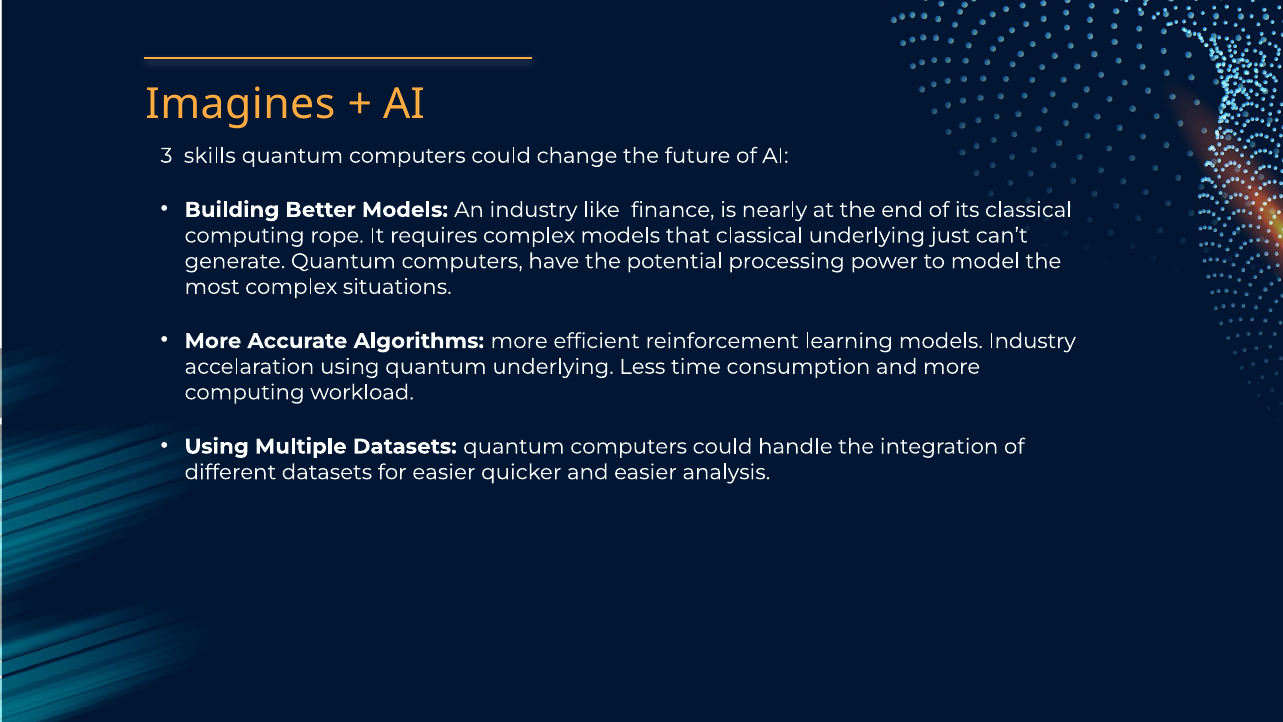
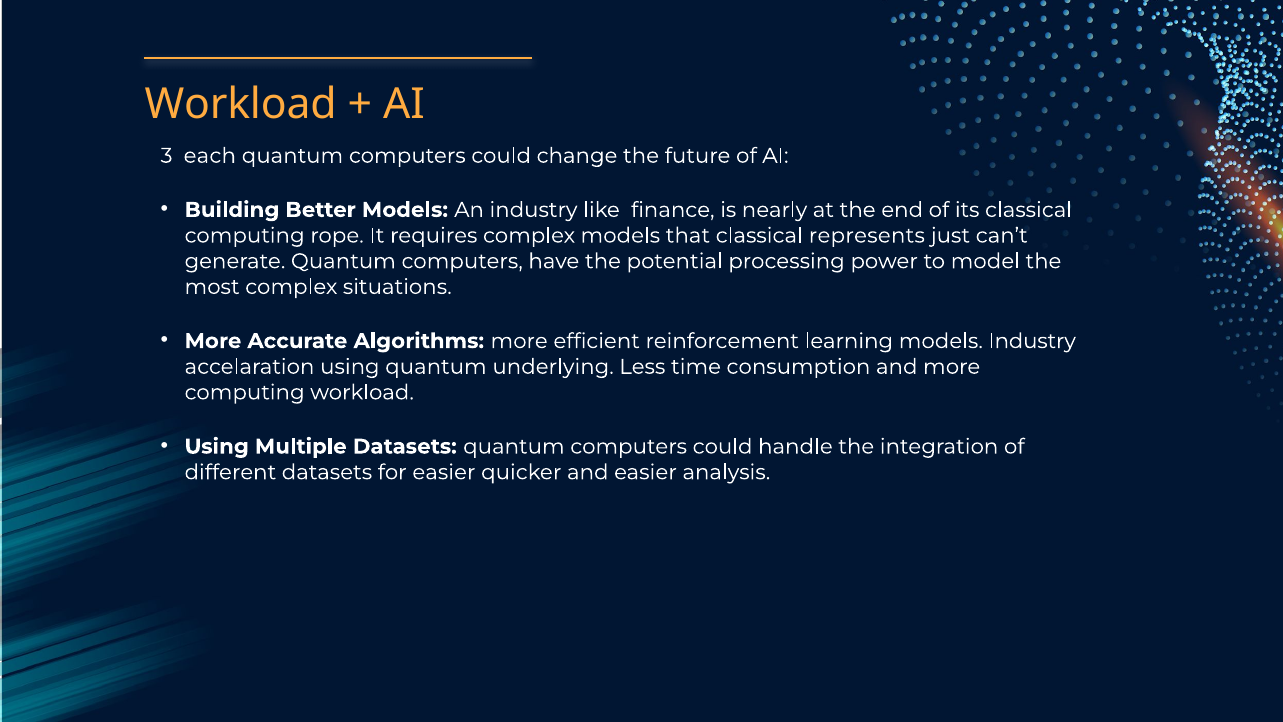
Imagines: Imagines -> Workload (241, 104)
skills: skills -> each (210, 156)
classical underlying: underlying -> represents (867, 235)
